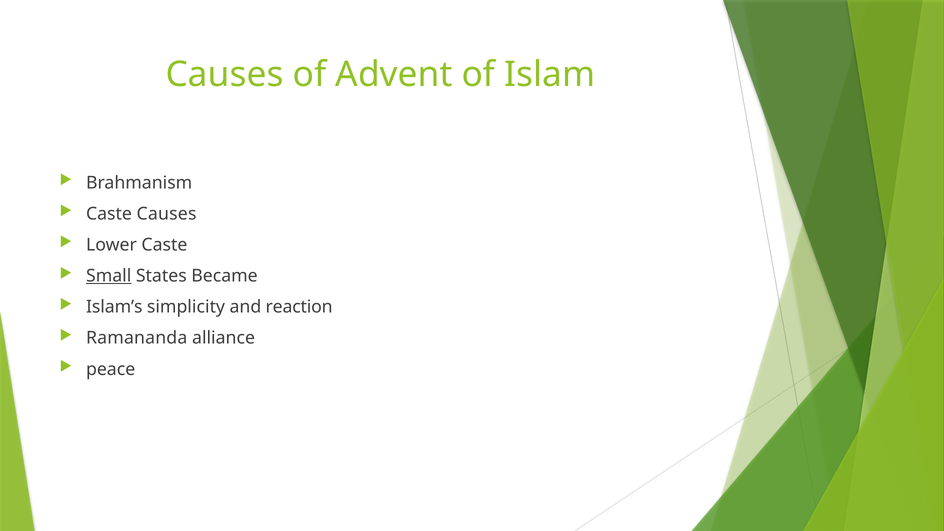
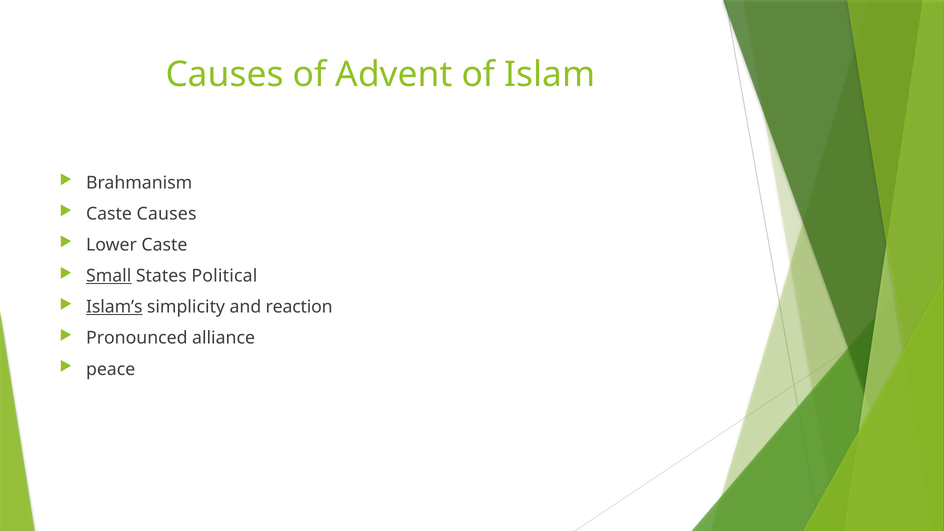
Became: Became -> Political (224, 276)
Islam’s underline: none -> present (114, 307)
Ramananda: Ramananda -> Pronounced (137, 338)
